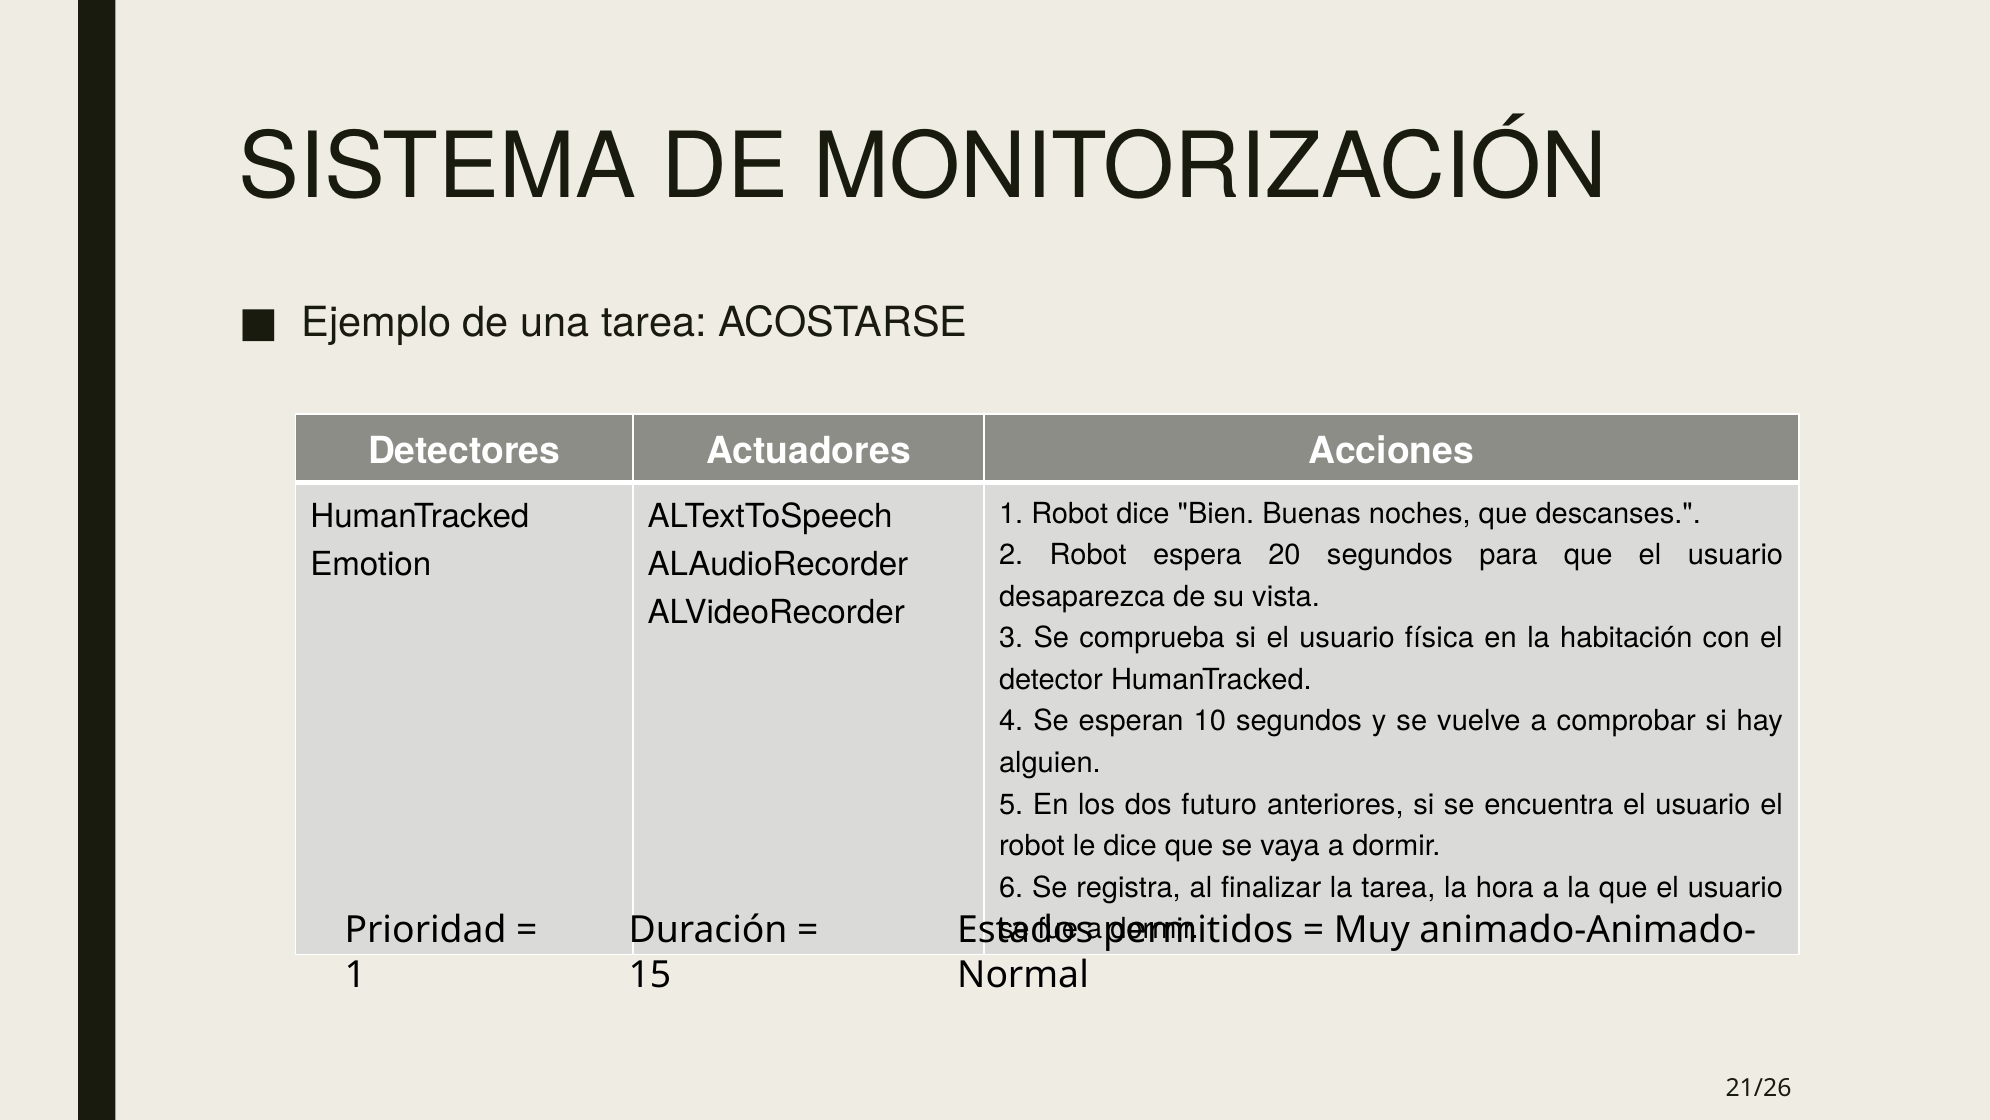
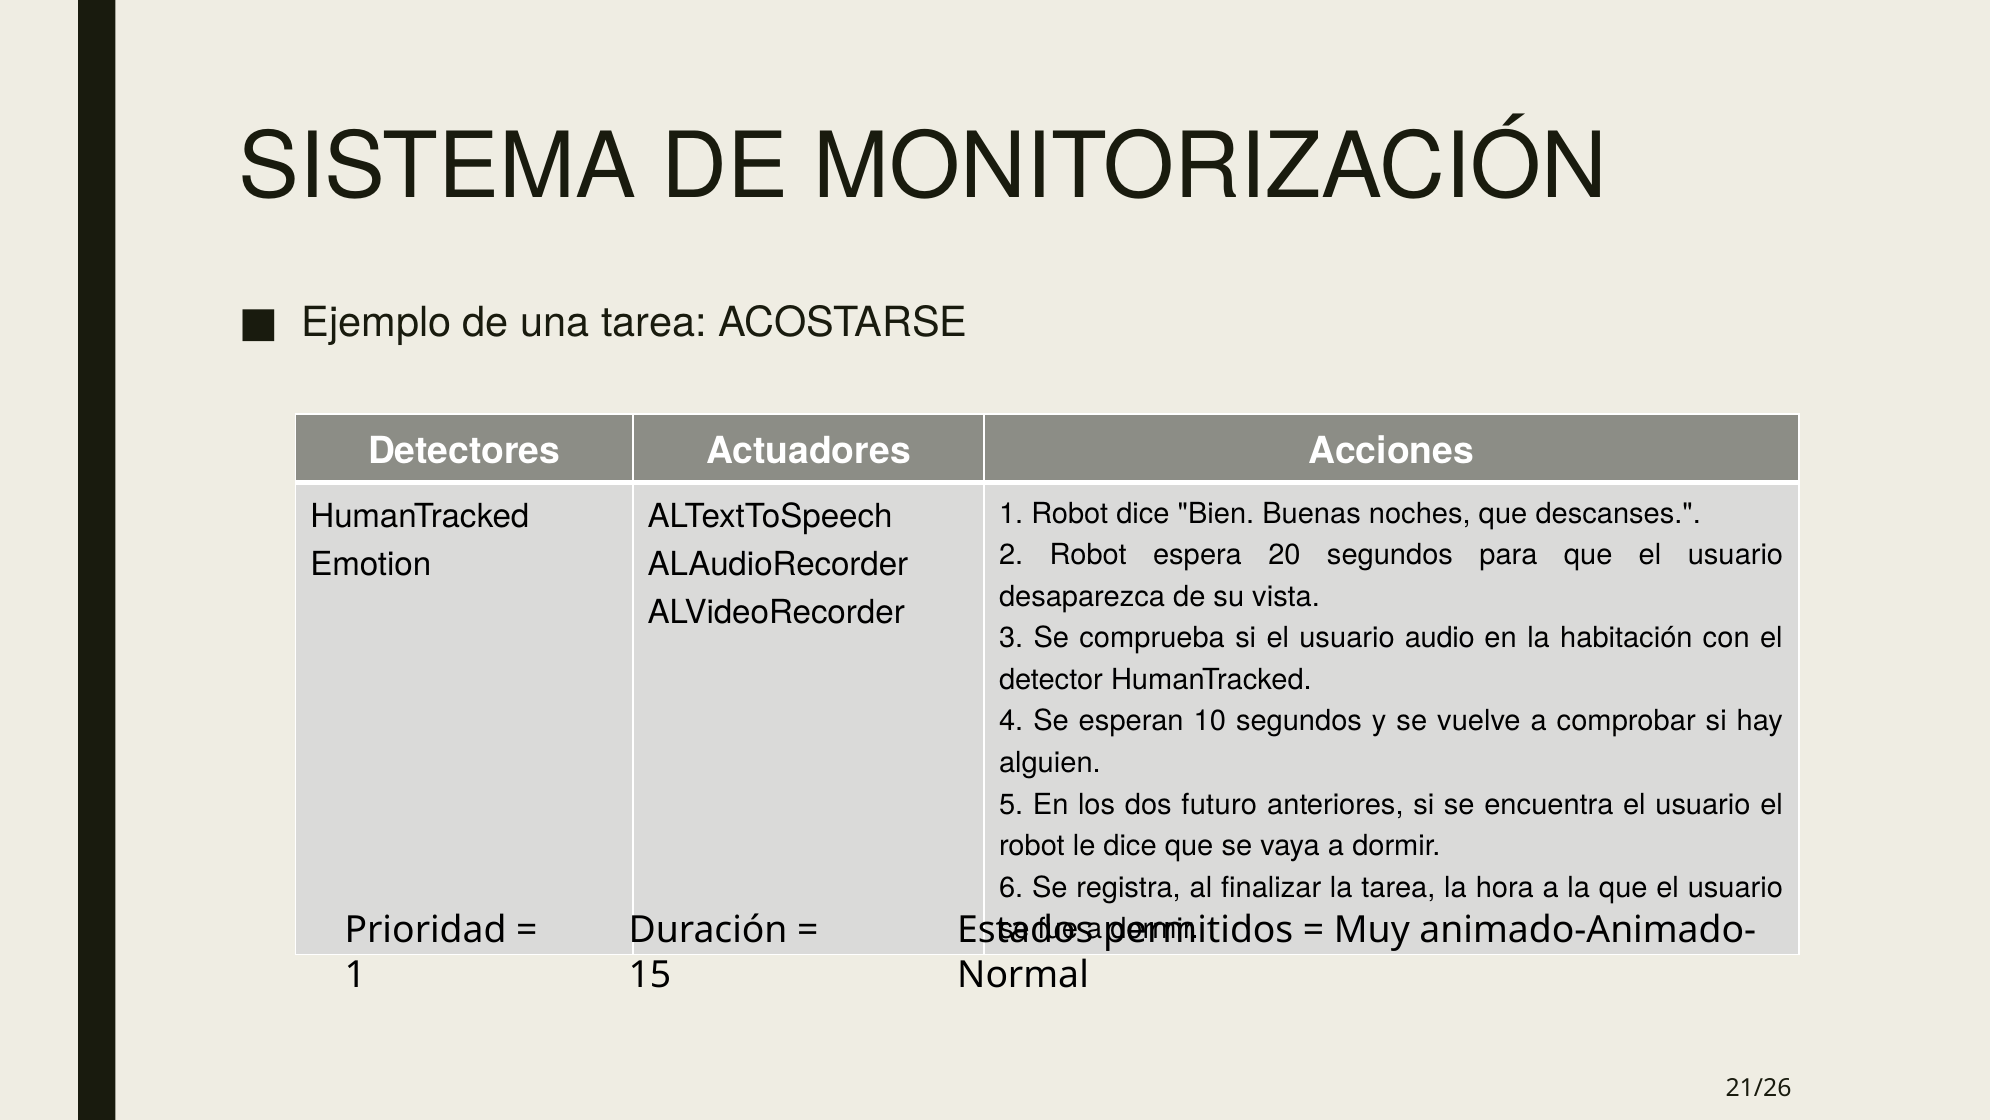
física: física -> audio (1440, 638)
